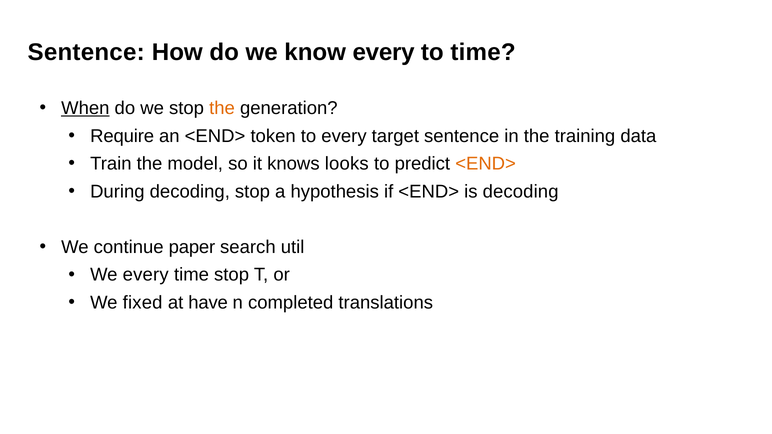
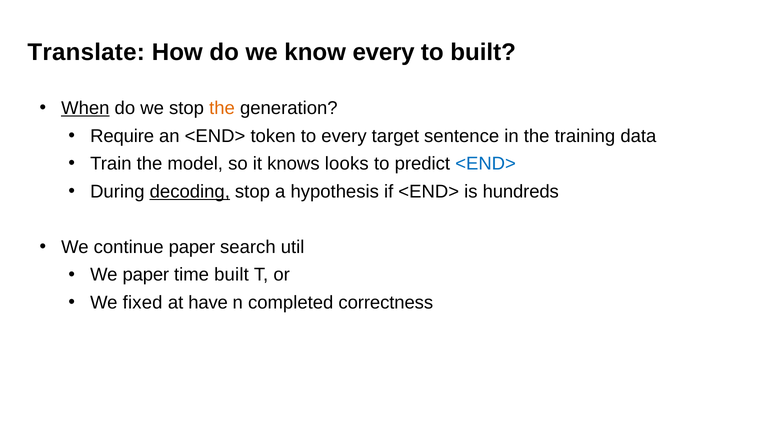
Sentence: Sentence -> Translate (86, 53)
to time: time -> built (483, 53)
<END> colour: orange -> blue (486, 164)
decoding underline: none -> present (190, 192)
is decoding: decoding -> hundreds (521, 192)
We every: every -> paper (146, 275)
time stop: stop -> built (231, 275)
translations: translations -> correctness (386, 303)
